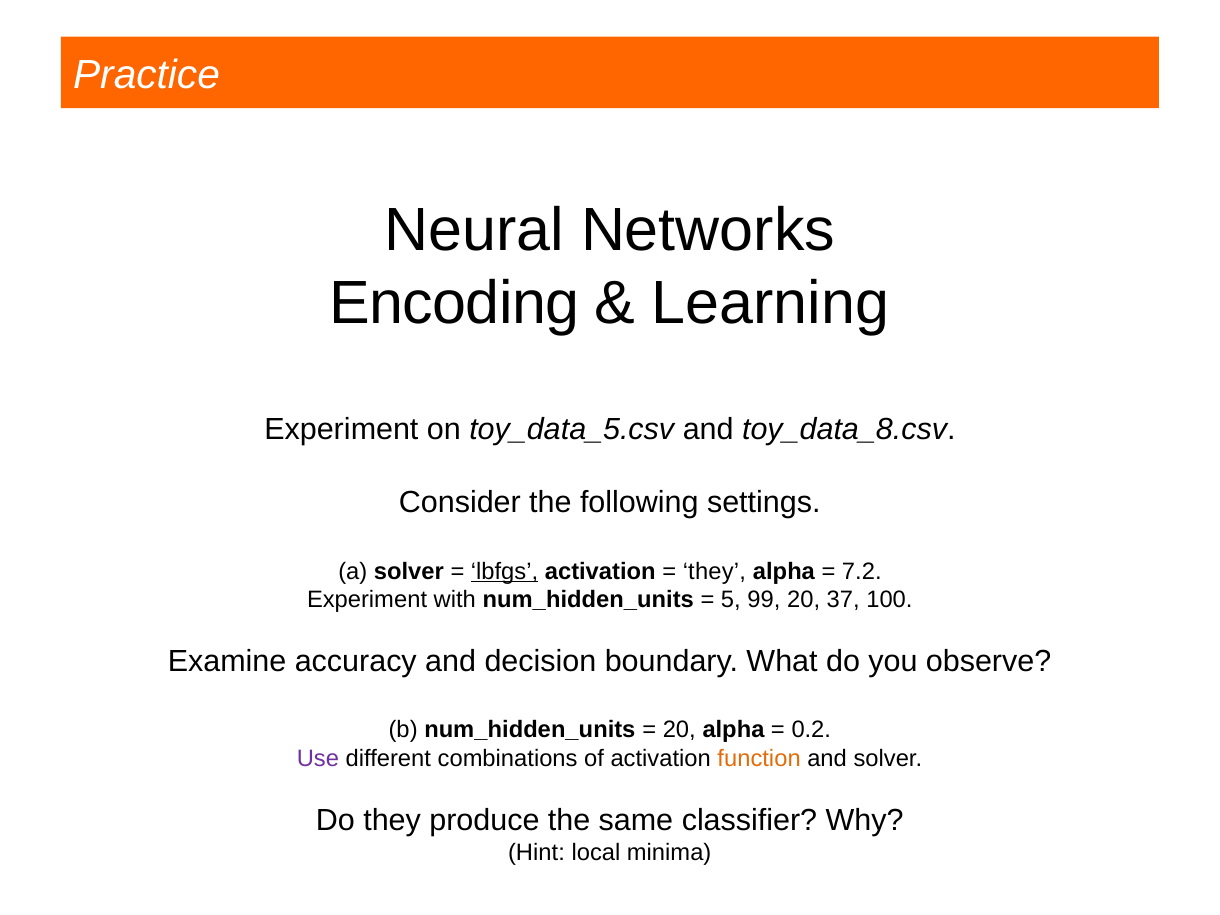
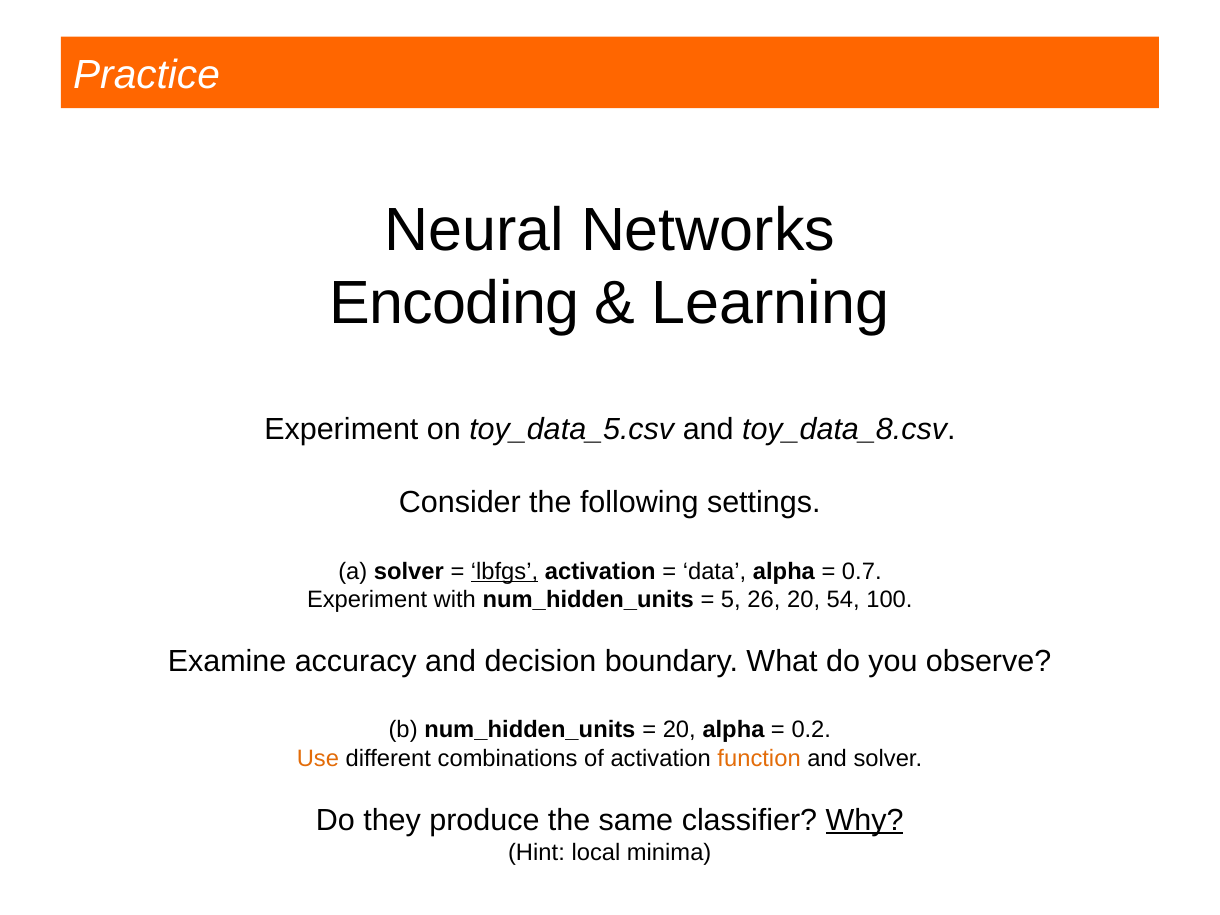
they: they -> data (714, 571)
7.2: 7.2 -> 0.7 (862, 571)
99: 99 -> 26 (764, 600)
37: 37 -> 54 (843, 600)
Use colour: purple -> orange (318, 759)
Why underline: none -> present (865, 820)
